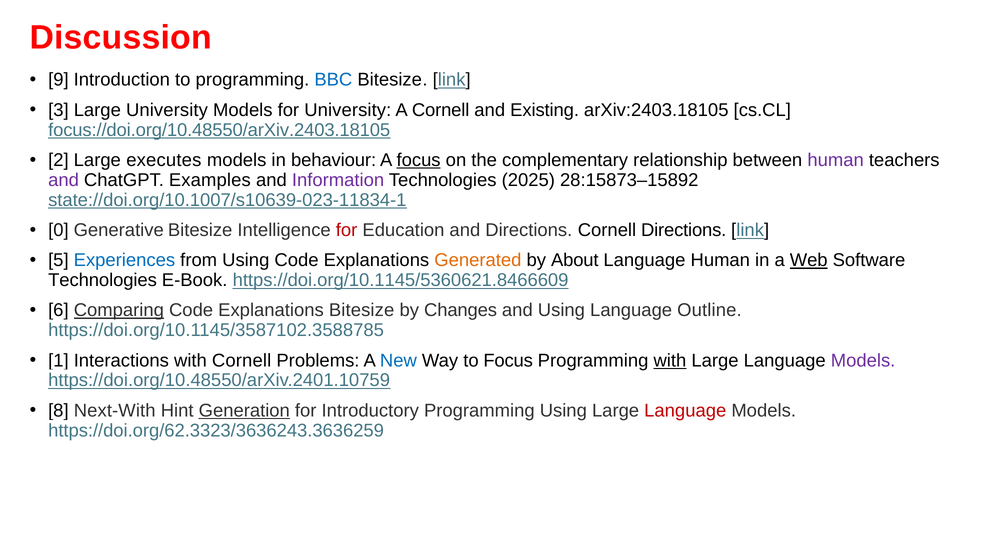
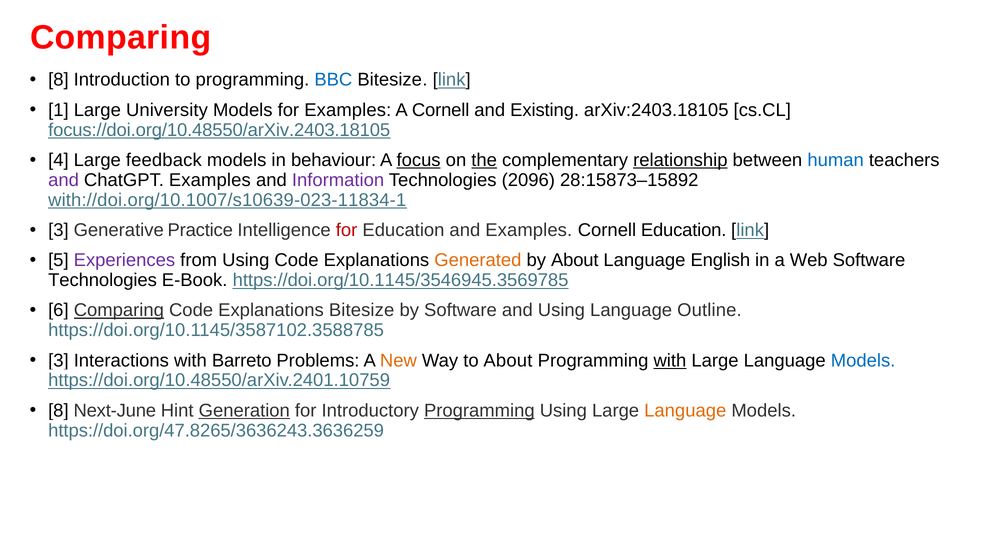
Discussion: Discussion -> Comparing (121, 37)
9: 9 -> 8 (58, 80)
3: 3 -> 1 (58, 110)
for University: University -> Examples (348, 110)
2: 2 -> 4 (58, 160)
executes: executes -> feedback (164, 160)
the underline: none -> present (484, 160)
relationship underline: none -> present (680, 160)
human colour: purple -> blue (836, 160)
2025: 2025 -> 2096 (528, 180)
state://doi.org/10.1007/s10639-023-11834-1: state://doi.org/10.1007/s10639-023-11834-1 -> with://doi.org/10.1007/s10639-023-11834-1 (227, 200)
0: 0 -> 3 (58, 230)
Generative Bitesize: Bitesize -> Practice (200, 230)
and Directions: Directions -> Examples (529, 230)
Cornell Directions: Directions -> Education (684, 230)
Experiences colour: blue -> purple (124, 261)
Language Human: Human -> English (720, 261)
Web underline: present -> none (809, 261)
https://doi.org/10.1145/5360621.8466609: https://doi.org/10.1145/5360621.8466609 -> https://doi.org/10.1145/3546945.3569785 (401, 280)
by Changes: Changes -> Software (460, 311)
1: 1 -> 3 (58, 361)
with Cornell: Cornell -> Barreto (242, 361)
New colour: blue -> orange (398, 361)
to Focus: Focus -> About (508, 361)
Models colour: purple -> blue (863, 361)
Next-With: Next-With -> Next-June (115, 411)
Programming underline: none -> present (479, 411)
Language colour: red -> orange (685, 411)
https://doi.org/62.3323/3636243.3636259: https://doi.org/62.3323/3636243.3636259 -> https://doi.org/47.8265/3636243.3636259 (216, 431)
